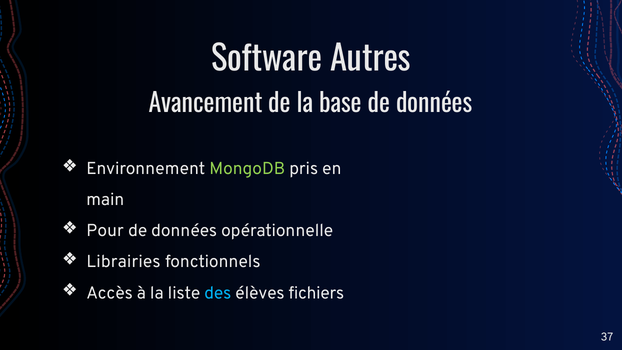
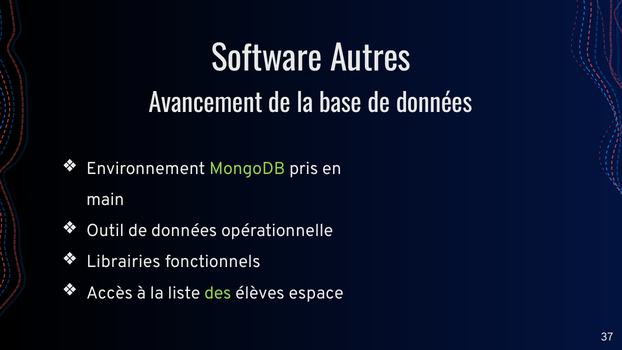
Pour: Pour -> Outil (105, 231)
des colour: light blue -> light green (218, 293)
fichiers: fichiers -> espace (316, 293)
